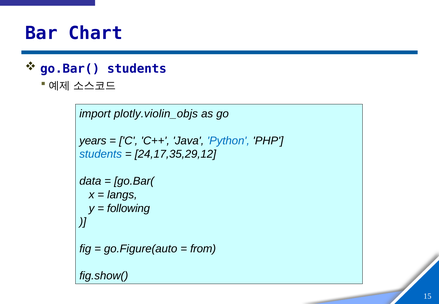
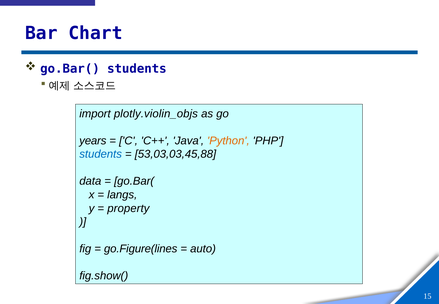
Python colour: blue -> orange (228, 141)
24,17,35,29,12: 24,17,35,29,12 -> 53,03,03,45,88 (175, 154)
following: following -> property (128, 208)
go.Figure(auto: go.Figure(auto -> go.Figure(lines (141, 249)
from: from -> auto (203, 249)
